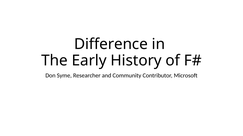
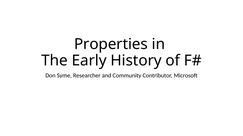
Difference: Difference -> Properties (111, 44)
